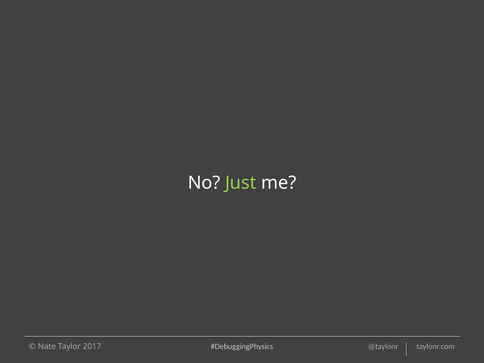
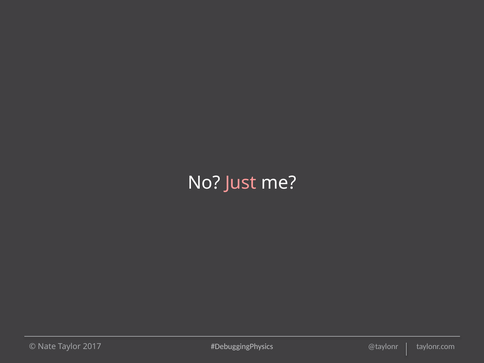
Just colour: light green -> pink (241, 183)
